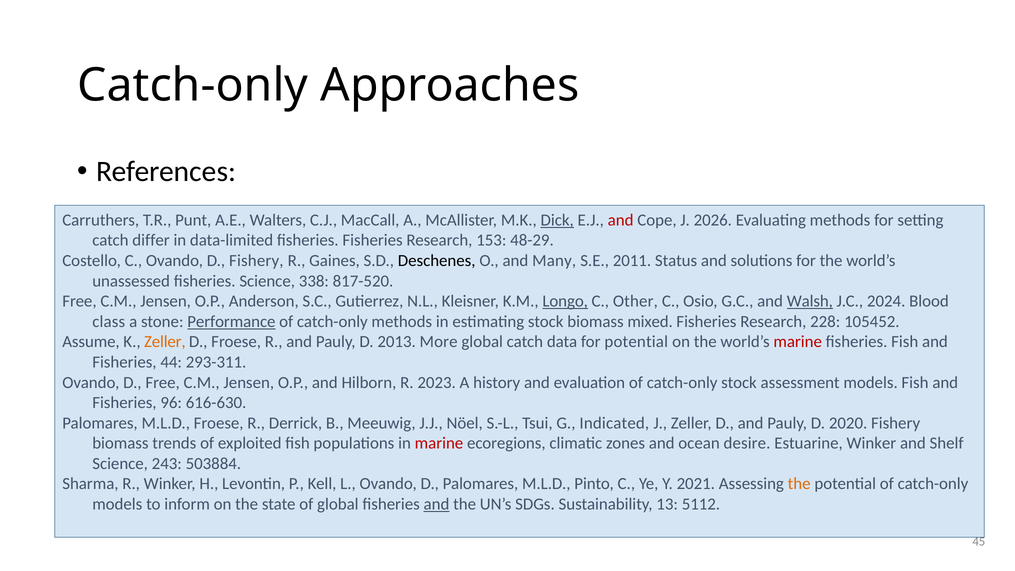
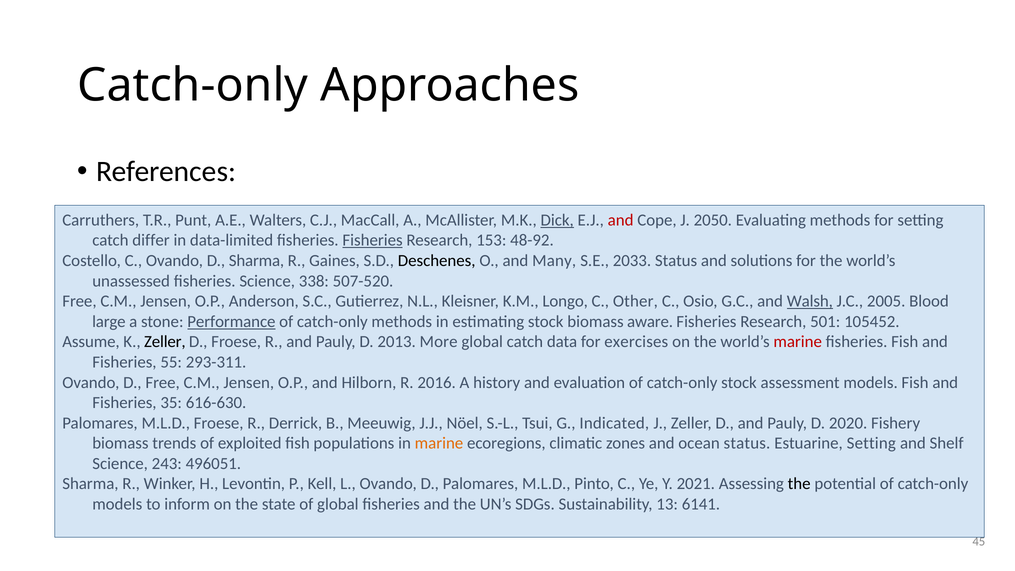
2026: 2026 -> 2050 (713, 220)
Fisheries underline: none -> present (373, 240)
48-29: 48-29 -> 48-92 (532, 240)
D Fishery: Fishery -> Sharma (257, 261)
2011: 2011 -> 2033 (632, 261)
817-520: 817-520 -> 507-520 (363, 281)
Longo underline: present -> none (565, 301)
2024: 2024 -> 2005 (886, 301)
class: class -> large (109, 322)
mixed: mixed -> aware (650, 322)
228: 228 -> 501 (825, 322)
Zeller colour: orange -> black (165, 342)
for potential: potential -> exercises (636, 342)
44: 44 -> 55 (171, 362)
2023: 2023 -> 2016 (437, 382)
96: 96 -> 35 (171, 403)
marine colour: red -> orange (439, 443)
ocean desire: desire -> status (747, 443)
Estuarine Winker: Winker -> Setting (871, 443)
503884: 503884 -> 496051 (213, 464)
the colour: orange -> black (799, 484)
and underline: present -> none (437, 504)
5112: 5112 -> 6141 (701, 504)
